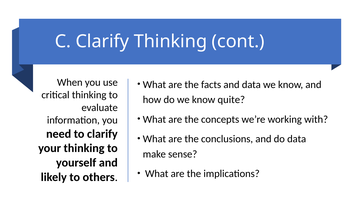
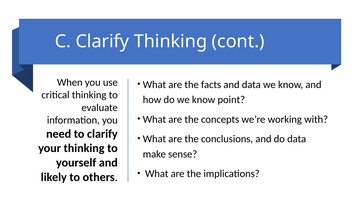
quite: quite -> point (231, 99)
